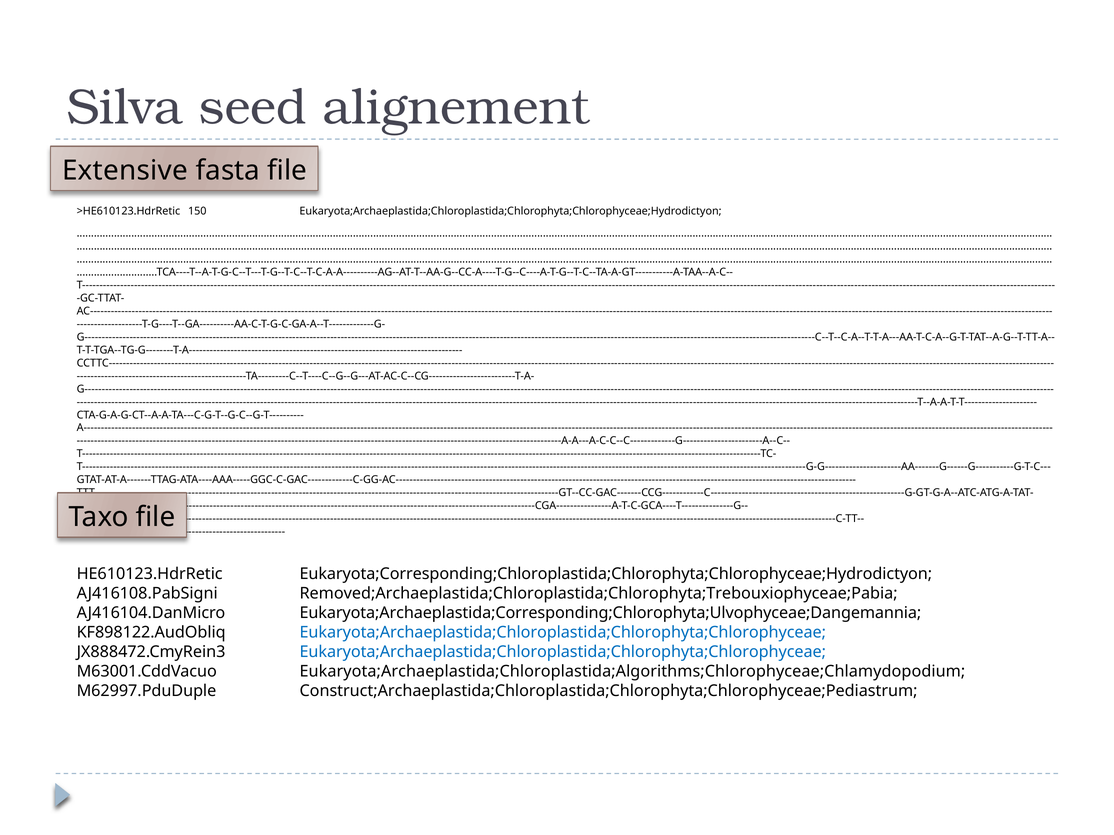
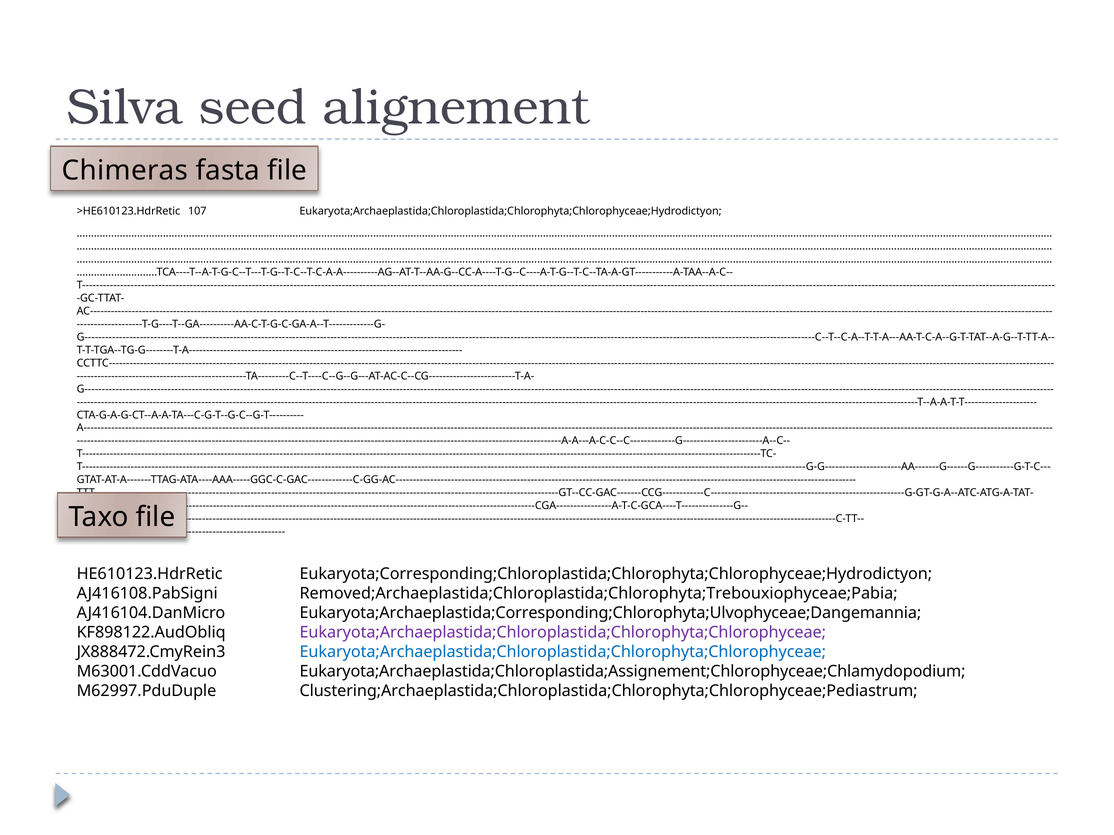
Extensive: Extensive -> Chimeras (125, 170)
150: 150 -> 107 (197, 211)
Eukaryota;Archaeplastida;Chloroplastida;Chlorophyta;Chlorophyceae colour: blue -> purple (563, 633)
Eukaryota;Archaeplastida;Chloroplastida;Algorithms;Chlorophyceae;Chlamydopodium: Eukaryota;Archaeplastida;Chloroplastida;Algorithms;Chlorophyceae;Chlamydopodium -> Eukaryota;Archaeplastida;Chloroplastida;Assignement;Chlorophyceae;Chlamydopodium (633, 672)
Construct;Archaeplastida;Chloroplastida;Chlorophyta;Chlorophyceae;Pediastrum: Construct;Archaeplastida;Chloroplastida;Chlorophyta;Chlorophyceae;Pediastrum -> Clustering;Archaeplastida;Chloroplastida;Chlorophyta;Chlorophyceae;Pediastrum (609, 691)
